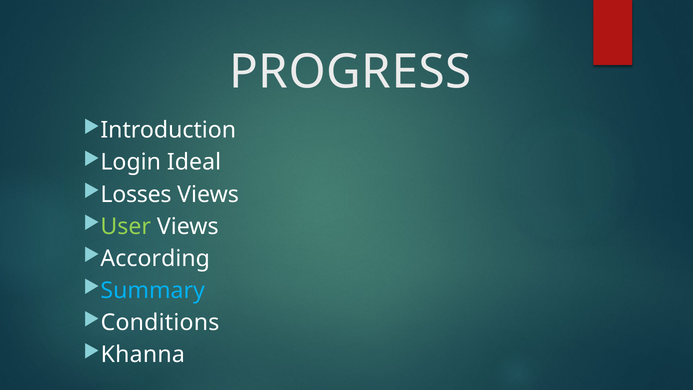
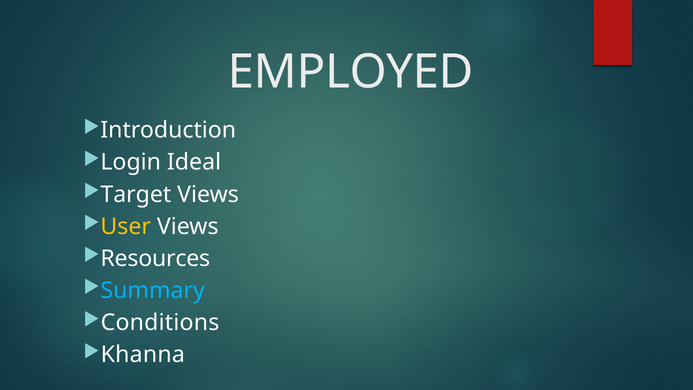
PROGRESS: PROGRESS -> EMPLOYED (351, 72)
Losses: Losses -> Target (136, 194)
User colour: light green -> yellow (126, 226)
According: According -> Resources (155, 258)
